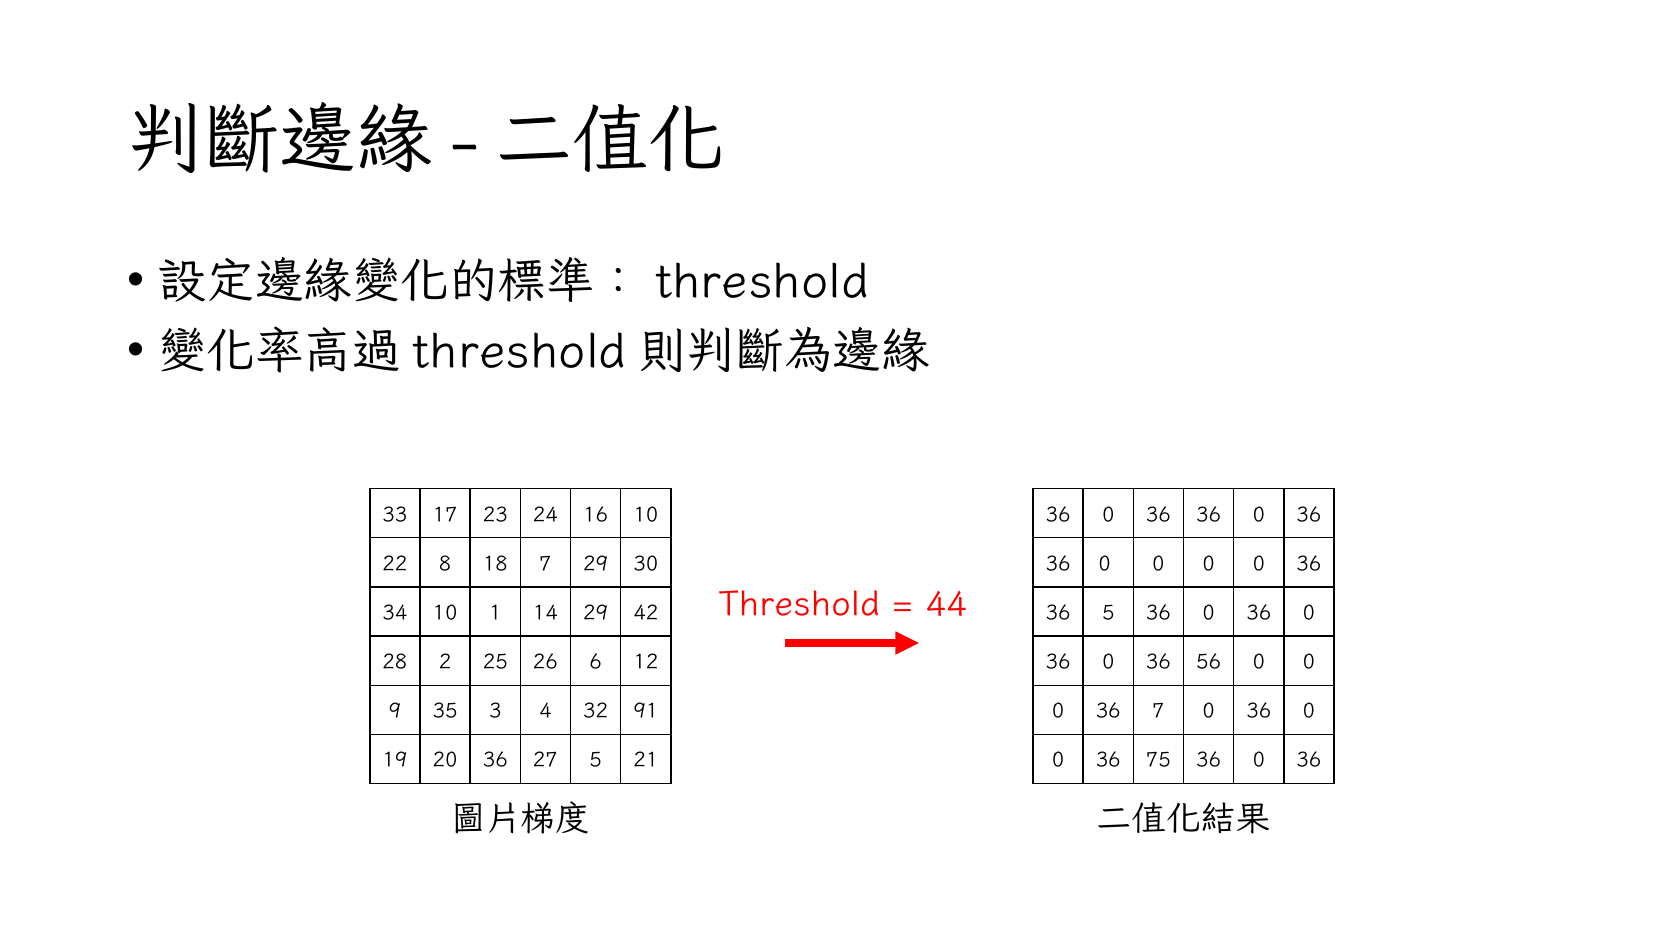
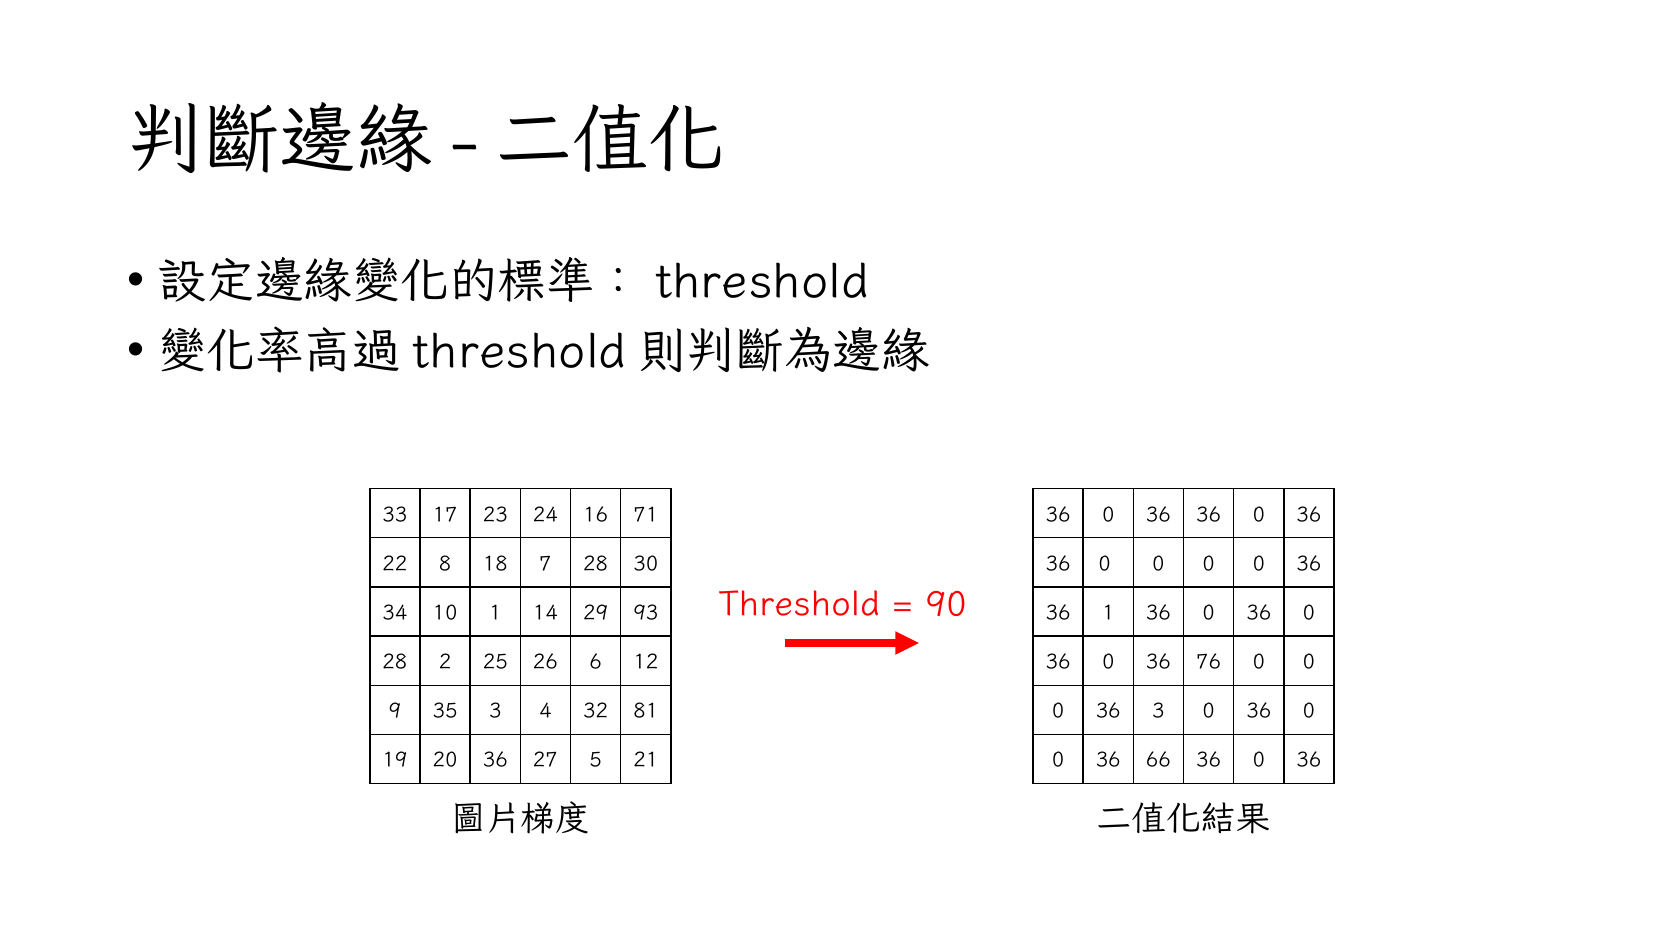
16 10: 10 -> 71 (646, 514)
7 29: 29 -> 28 (596, 563)
44: 44 -> 90 (946, 604)
42: 42 -> 93 (646, 613)
36 5: 5 -> 1 (1108, 613)
56: 56 -> 76 (1209, 662)
91: 91 -> 81 (646, 711)
36 7: 7 -> 3 (1158, 711)
75: 75 -> 66 (1158, 760)
